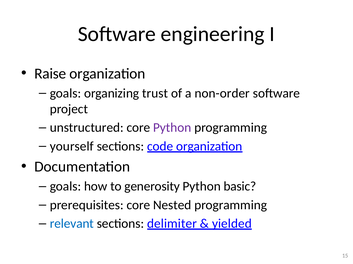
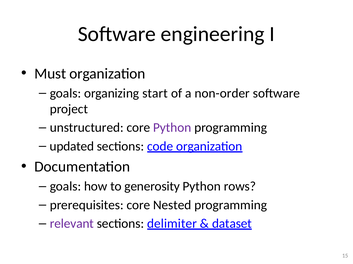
Raise: Raise -> Must (50, 74)
trust: trust -> start (155, 93)
yourself: yourself -> updated (72, 147)
basic: basic -> rows (240, 187)
relevant colour: blue -> purple (72, 224)
yielded: yielded -> dataset (232, 224)
